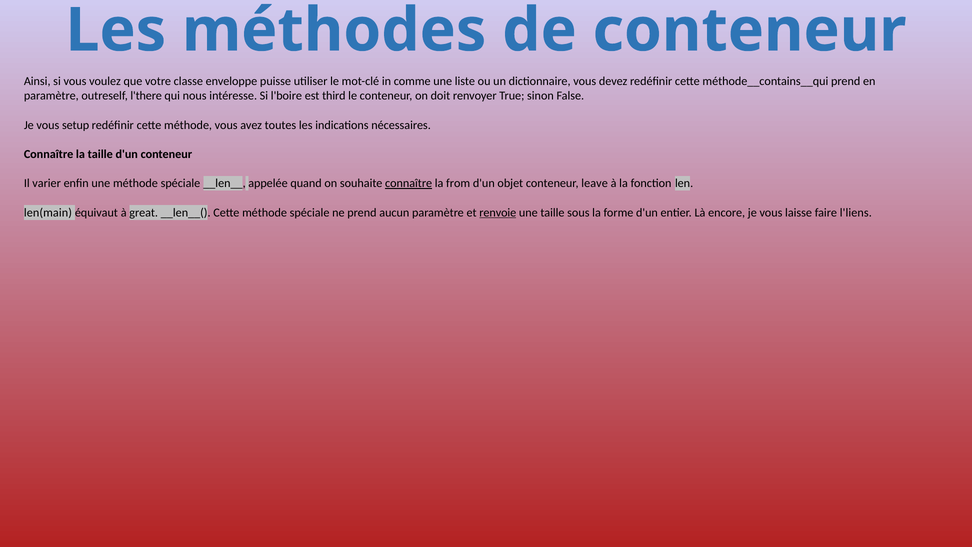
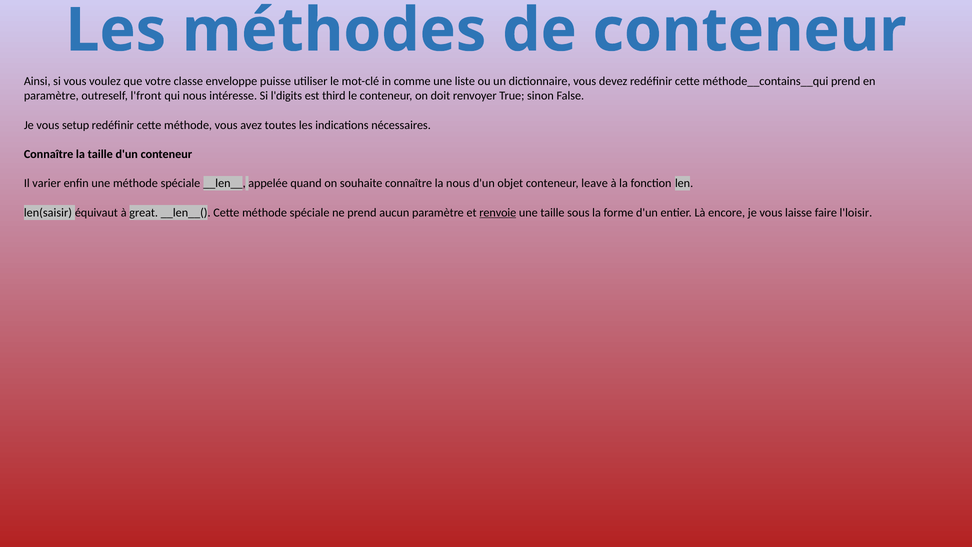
l'there: l'there -> l'front (146, 96)
l'boire: l'boire -> l'digits (286, 96)
connaître underline: present -> none (409, 183)
la from: from -> nous (458, 183)
len(main: len(main -> len(saisir (48, 212)
l'liens: l'liens -> l'loisir (856, 212)
